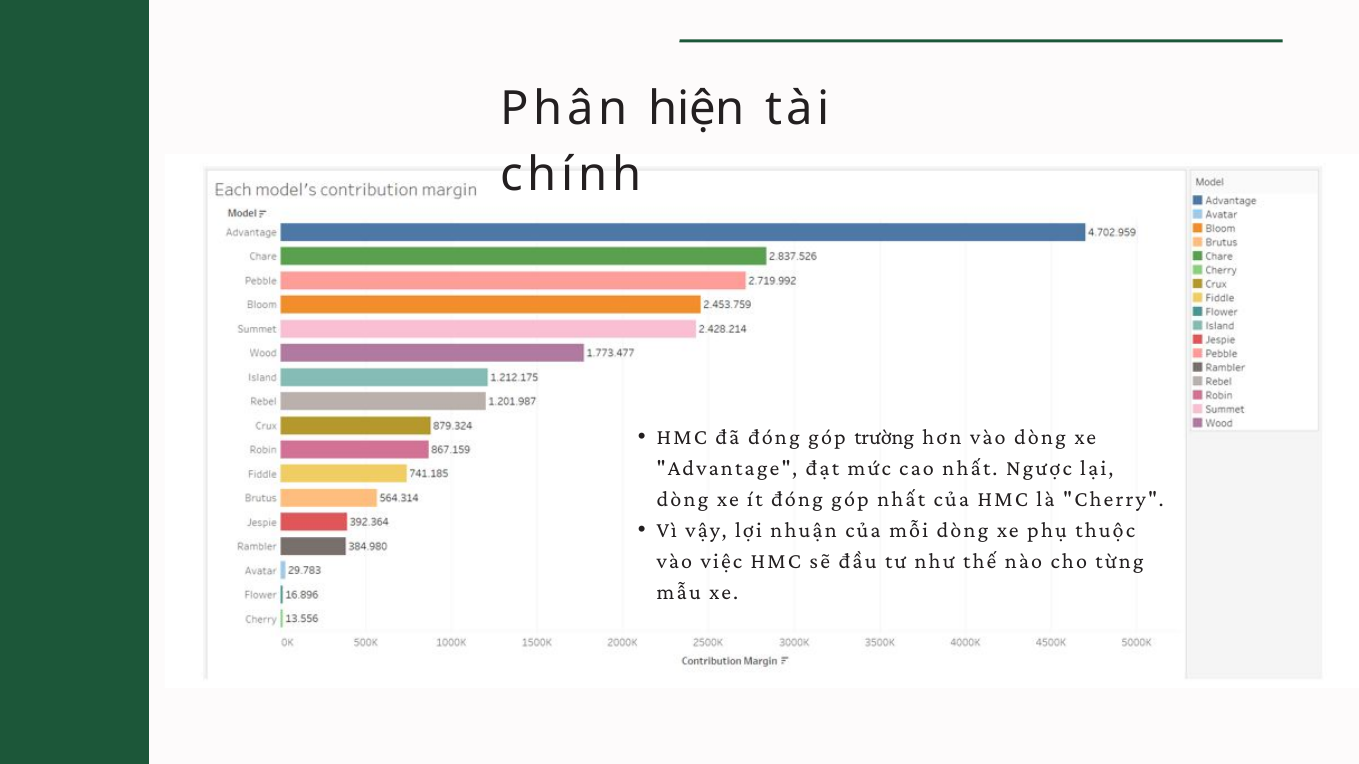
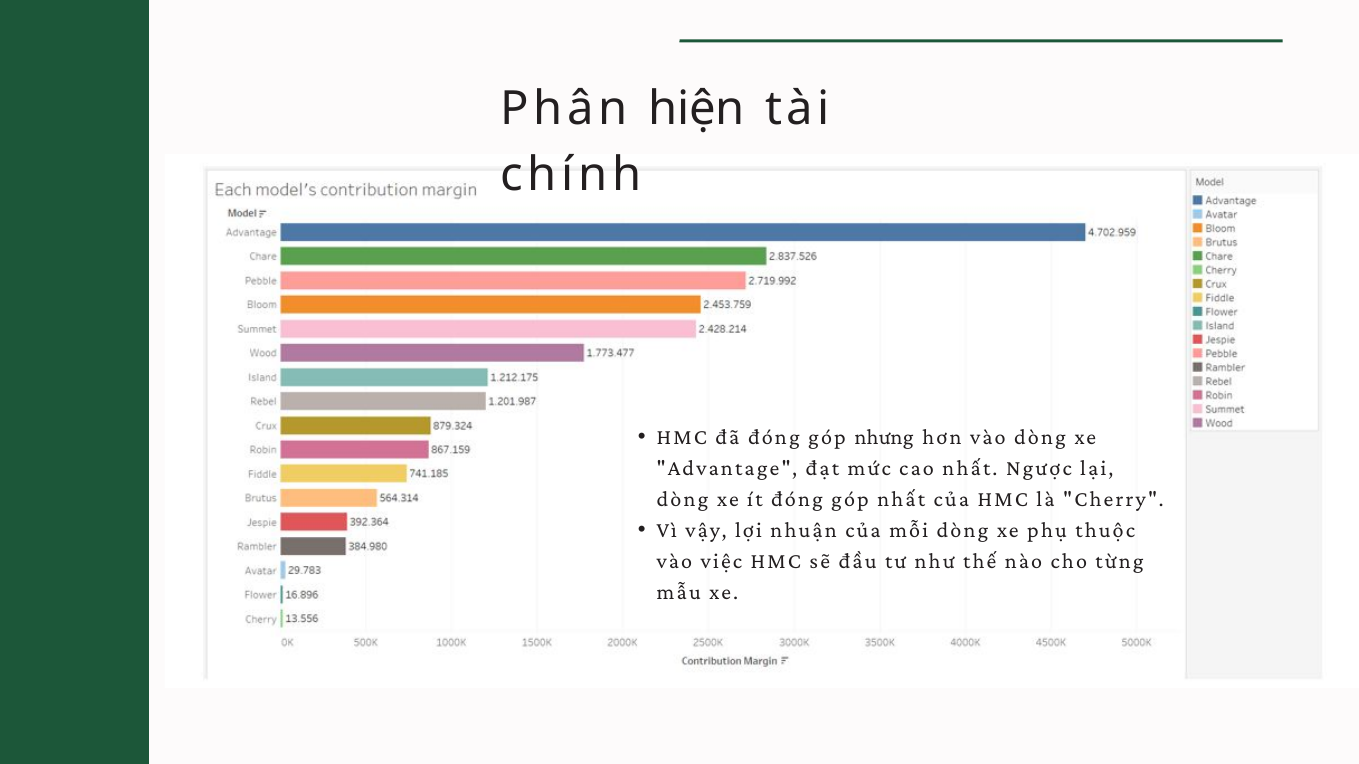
trường: trường -> nhưng (884, 438)
